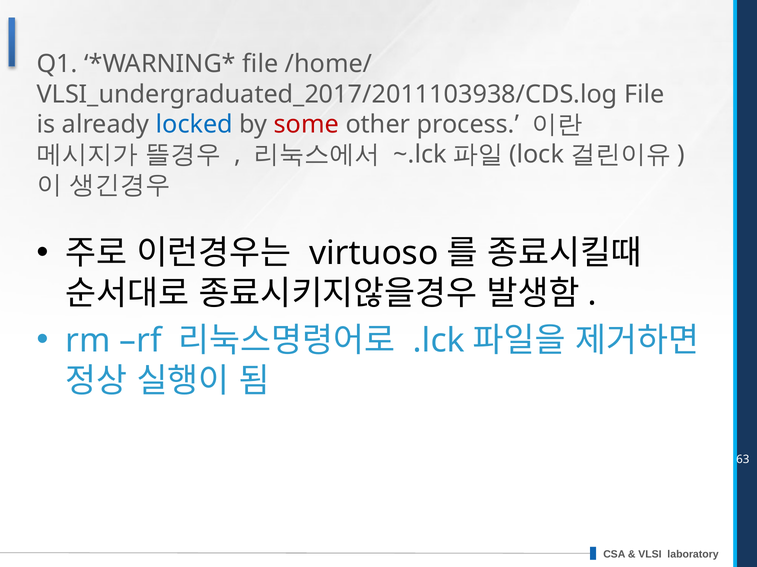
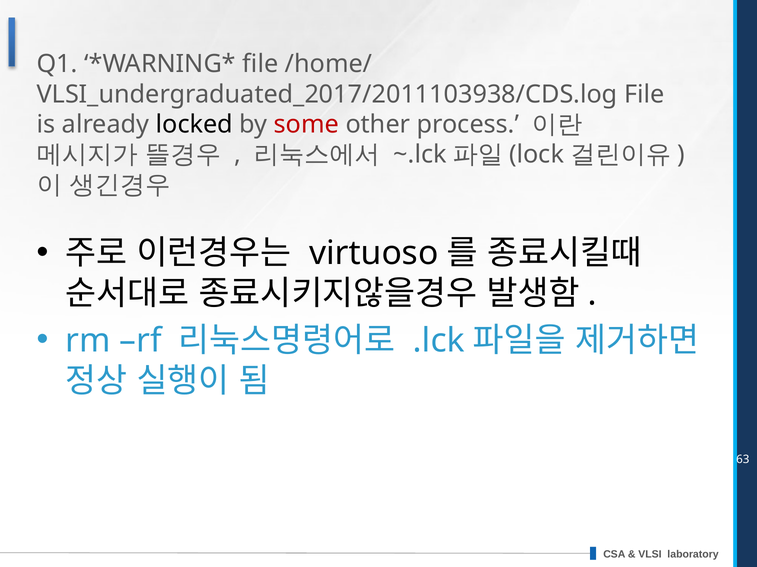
locked colour: blue -> black (194, 125)
